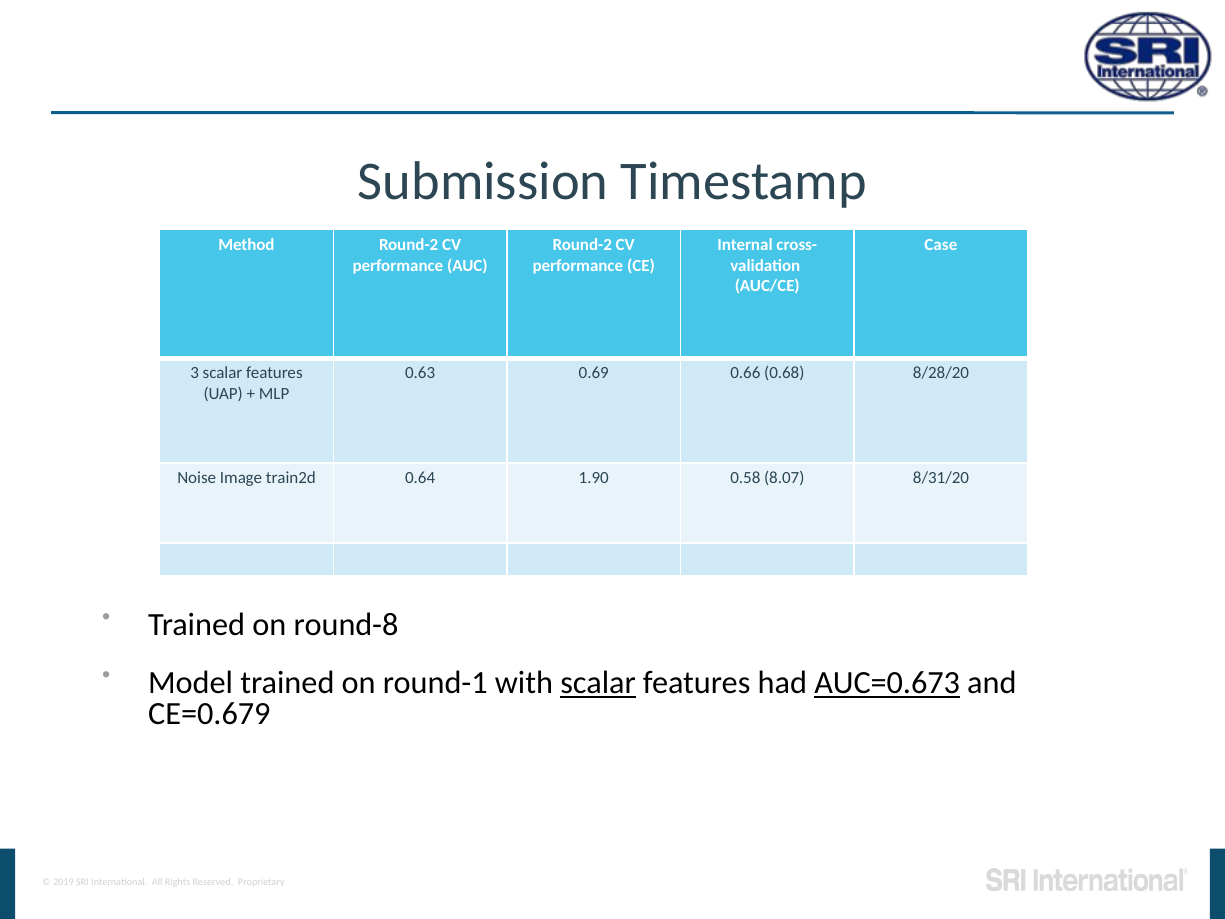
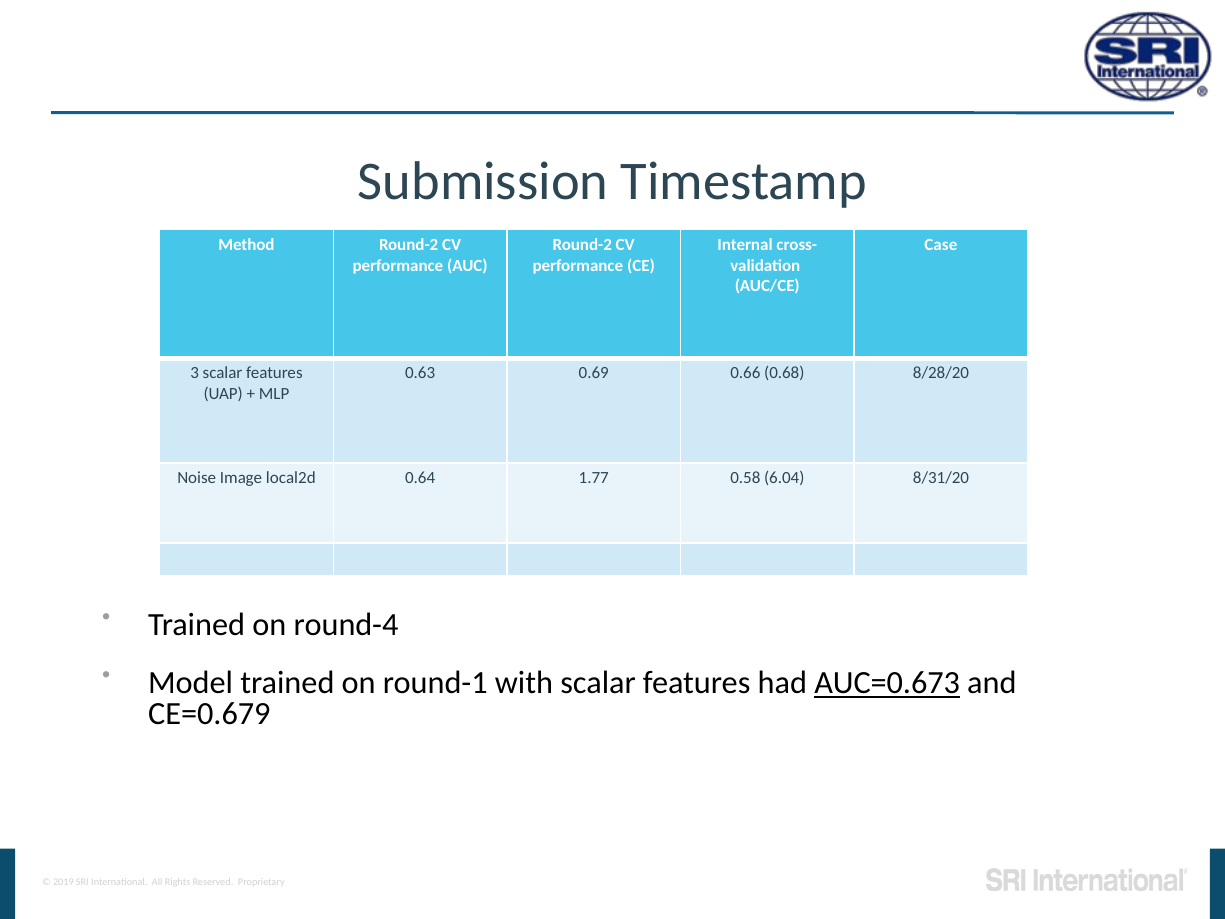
train2d: train2d -> local2d (291, 478)
1.90: 1.90 -> 1.77 (594, 478)
8.07: 8.07 -> 6.04 (784, 478)
round-8: round-8 -> round-4 (346, 625)
scalar underline: present -> none (598, 683)
